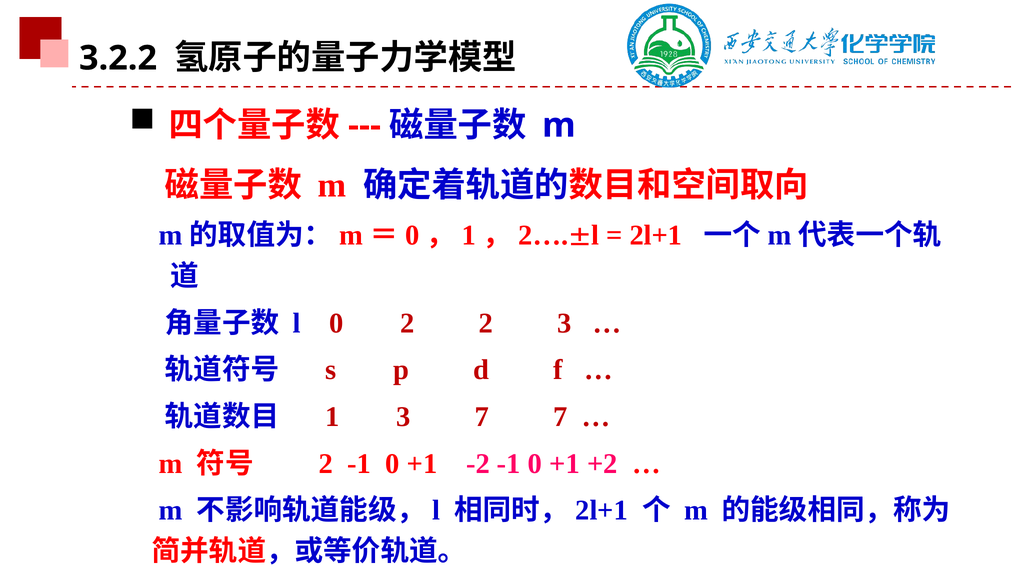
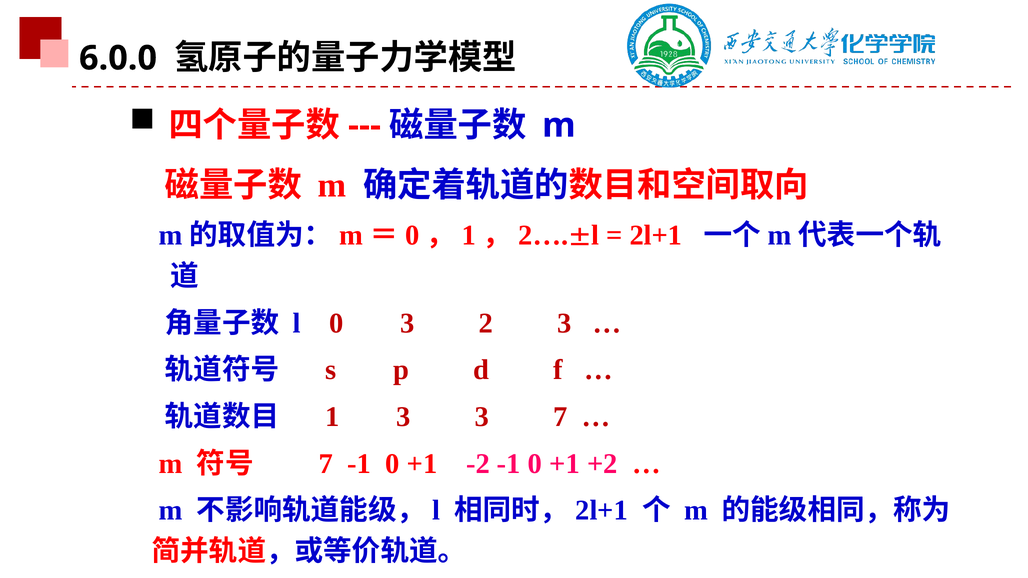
3.2.2: 3.2.2 -> 6.0.0 (118, 58)
0 2: 2 -> 3 (407, 323)
3 7: 7 -> 3 (482, 417)
2: 2 -> 7 (326, 464)
